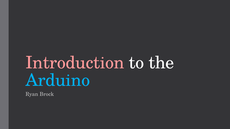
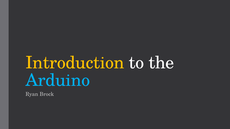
Introduction colour: pink -> yellow (75, 63)
